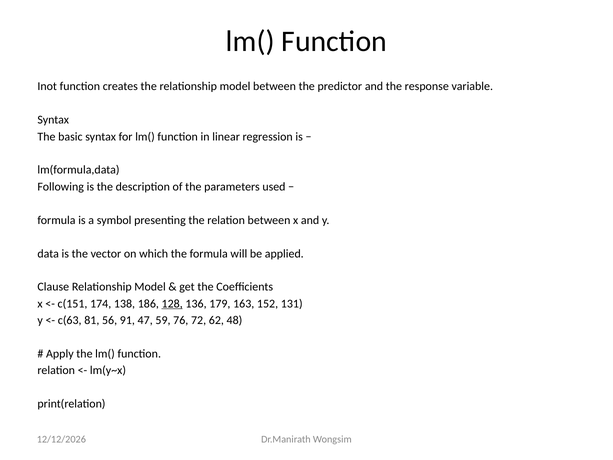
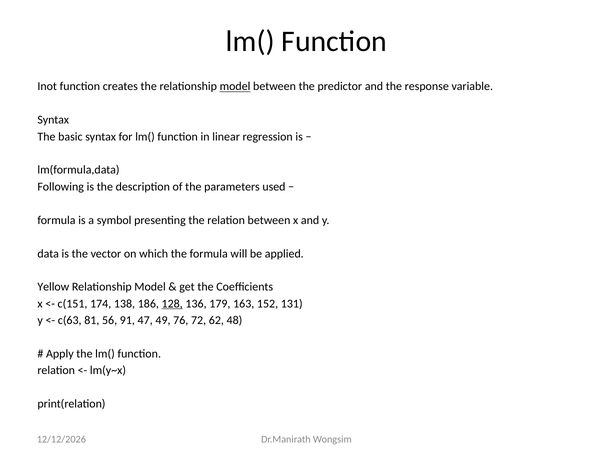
model underline: none -> present (235, 86)
Clause: Clause -> Yellow (53, 287)
59: 59 -> 49 (163, 320)
